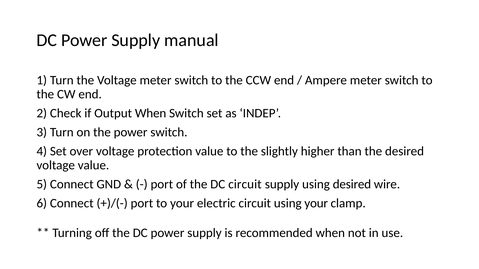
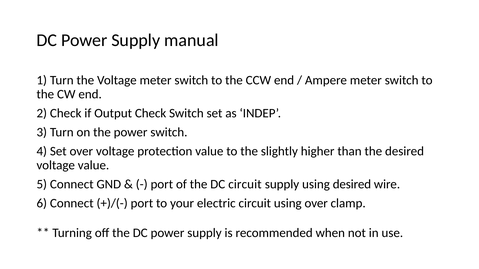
Output When: When -> Check (151, 113)
using your: your -> over (316, 203)
